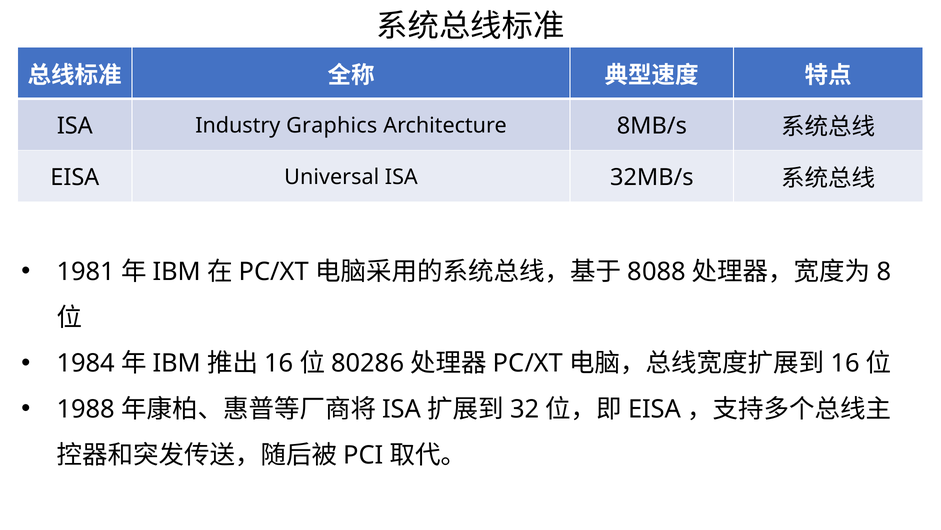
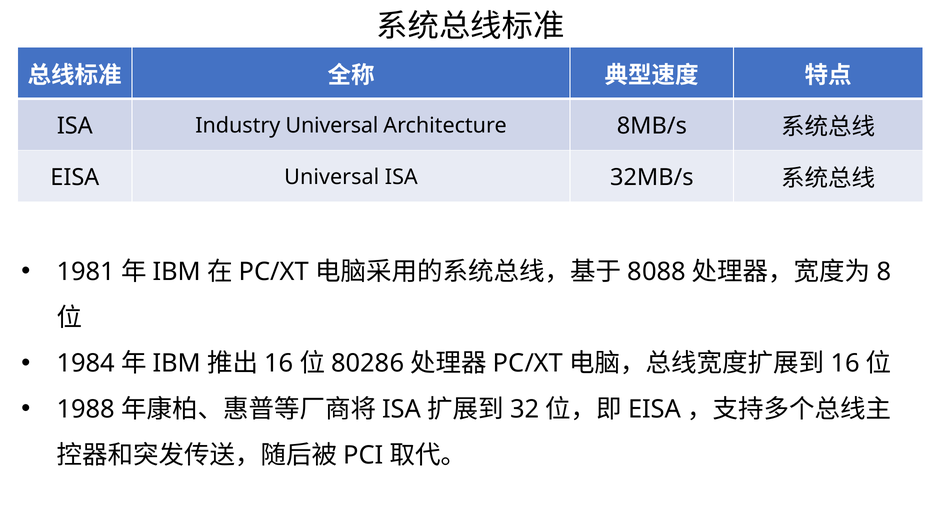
Industry Graphics: Graphics -> Universal (332, 126)
